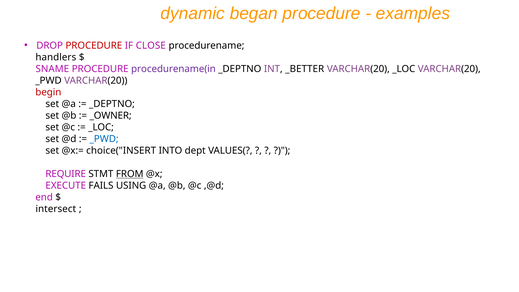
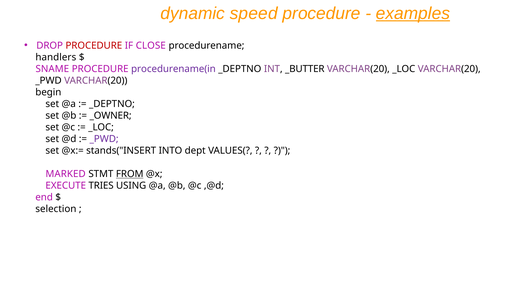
began: began -> speed (254, 14)
examples underline: none -> present (413, 14)
_BETTER: _BETTER -> _BUTTER (305, 69)
begin colour: red -> black (48, 92)
_PWD colour: blue -> purple (104, 139)
choice("INSERT: choice("INSERT -> stands("INSERT (121, 151)
REQUIRE: REQUIRE -> MARKED (66, 174)
FAILS: FAILS -> TRIES (101, 186)
intersect: intersect -> selection (56, 209)
